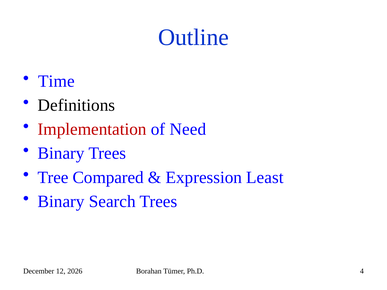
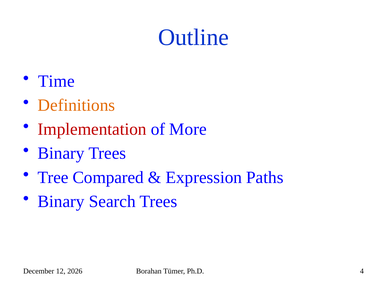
Definitions colour: black -> orange (76, 105)
Need: Need -> More (188, 129)
Least: Least -> Paths (265, 178)
